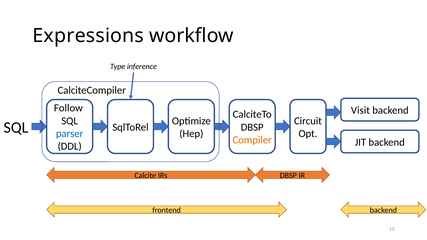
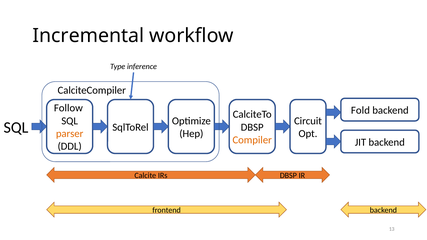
Expressions: Expressions -> Incremental (88, 36)
Visit: Visit -> Fold (360, 110)
parser colour: blue -> orange (70, 134)
